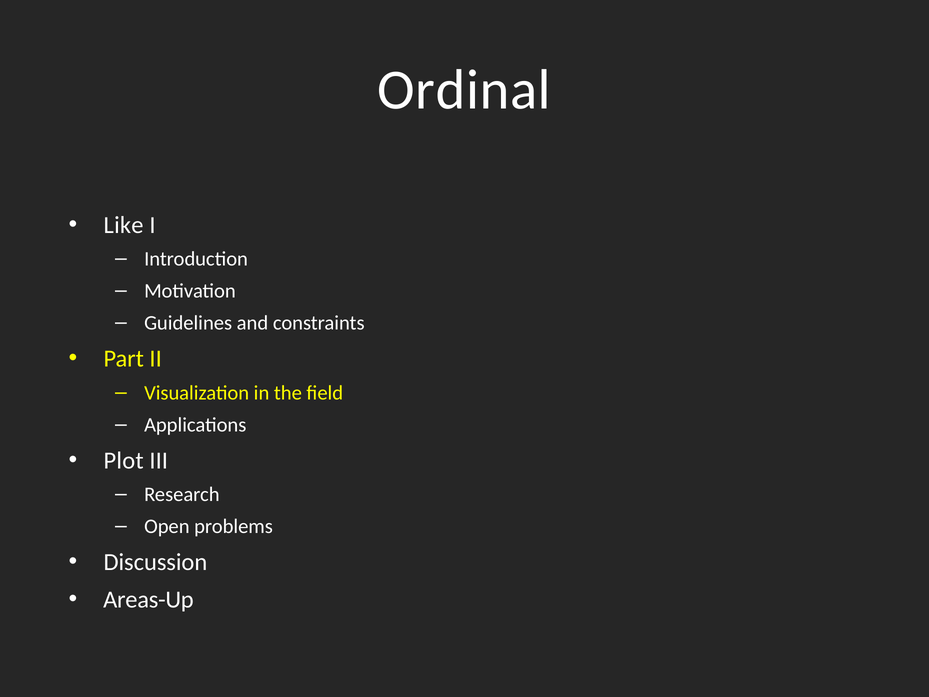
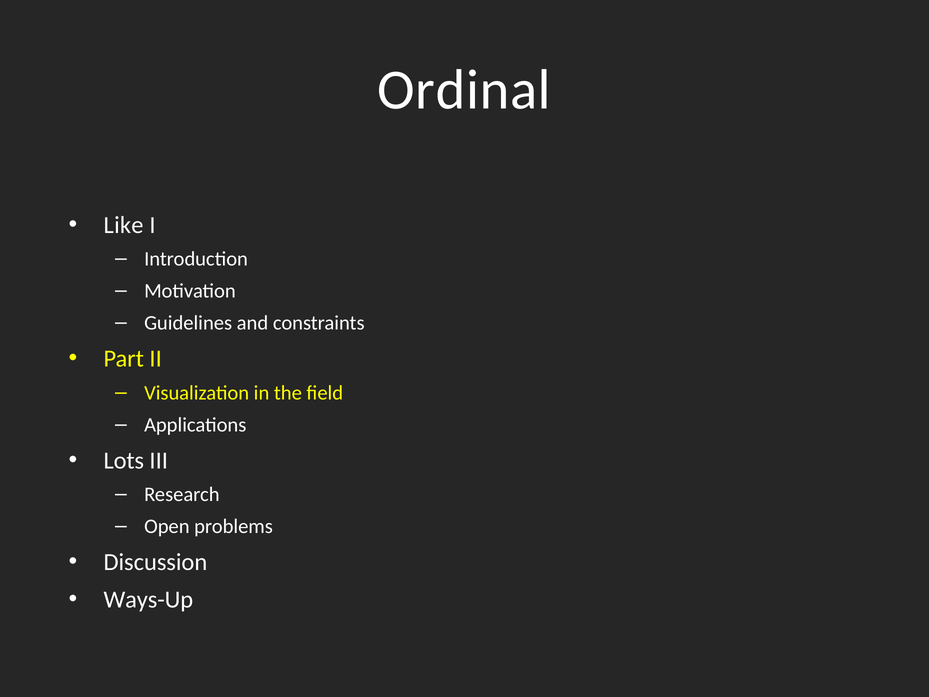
Plot: Plot -> Lots (124, 460)
Areas-Up: Areas-Up -> Ways-Up (148, 600)
